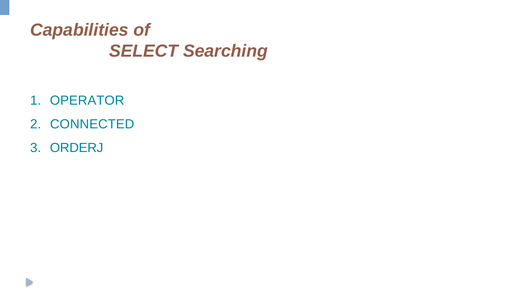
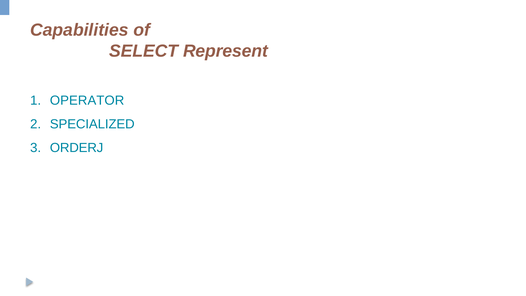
Searching: Searching -> Represent (226, 51)
CONNECTED: CONNECTED -> SPECIALIZED (92, 124)
